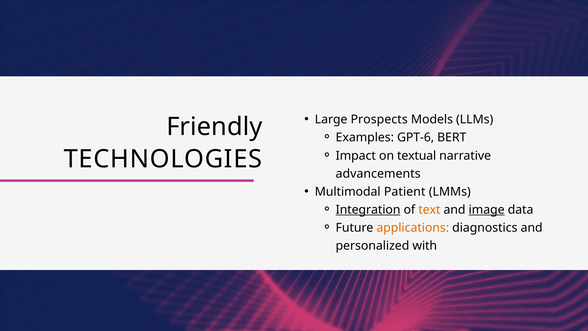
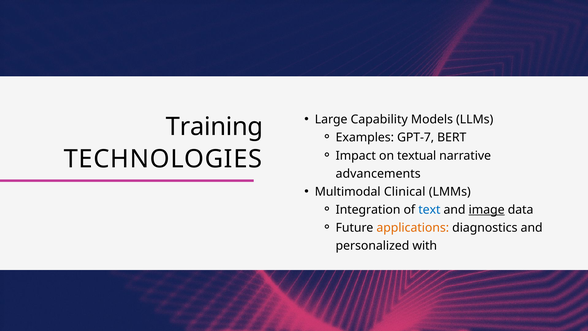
Prospects: Prospects -> Capability (379, 119)
Friendly: Friendly -> Training (215, 127)
GPT-6: GPT-6 -> GPT-7 (416, 137)
Patient: Patient -> Clinical (405, 192)
Integration underline: present -> none (368, 210)
text colour: orange -> blue (429, 210)
